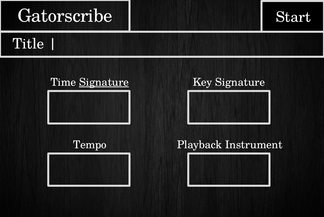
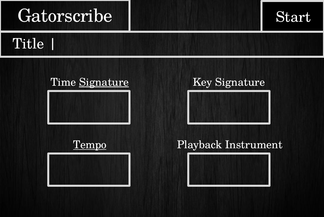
Tempo underline: none -> present (90, 144)
